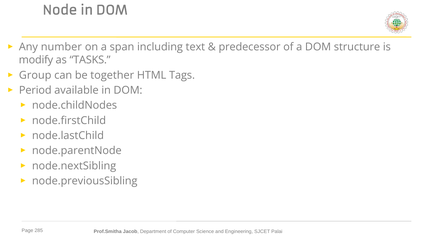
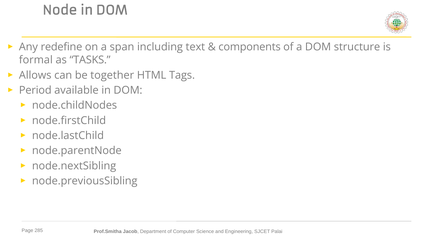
number: number -> redefine (61, 47)
predecessor: predecessor -> components (250, 47)
modify: modify -> formal (36, 60)
Group: Group -> Allows (35, 75)
